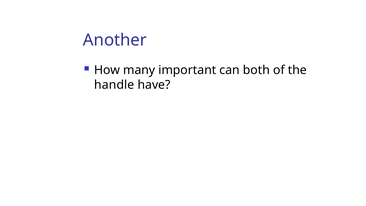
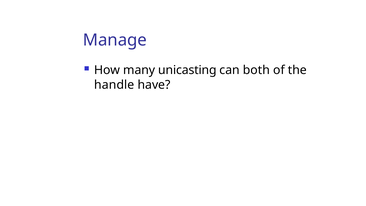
Another: Another -> Manage (115, 40)
important: important -> unicasting (187, 70)
